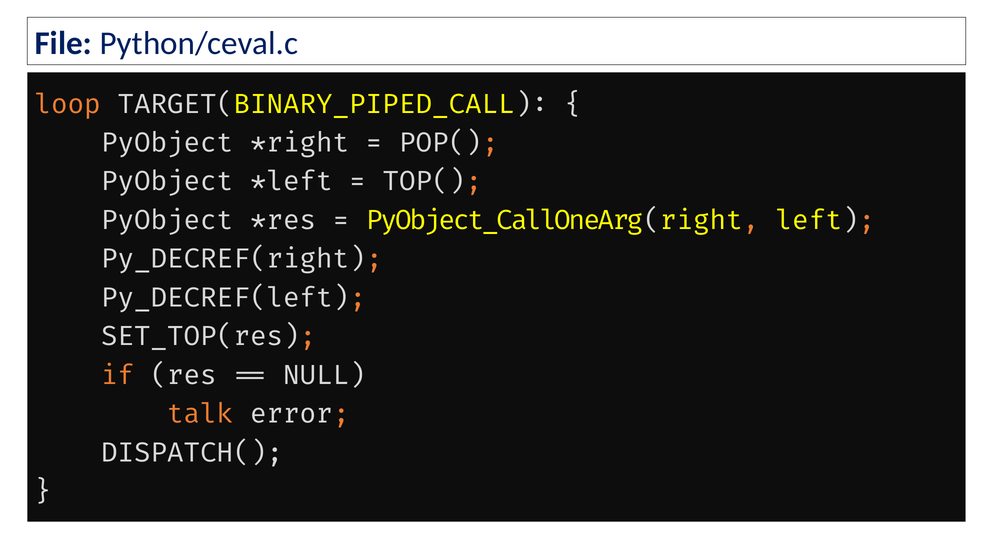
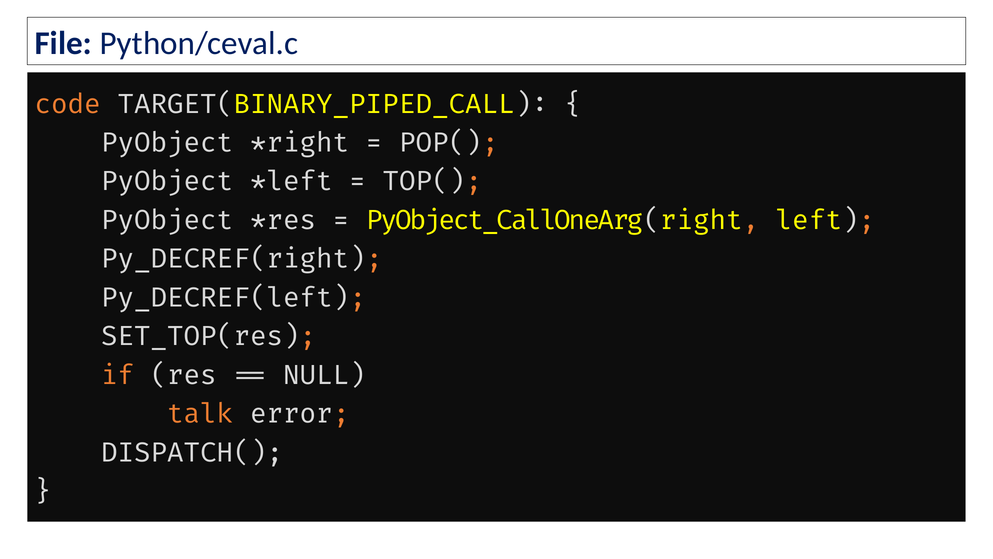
loop: loop -> code (68, 104)
